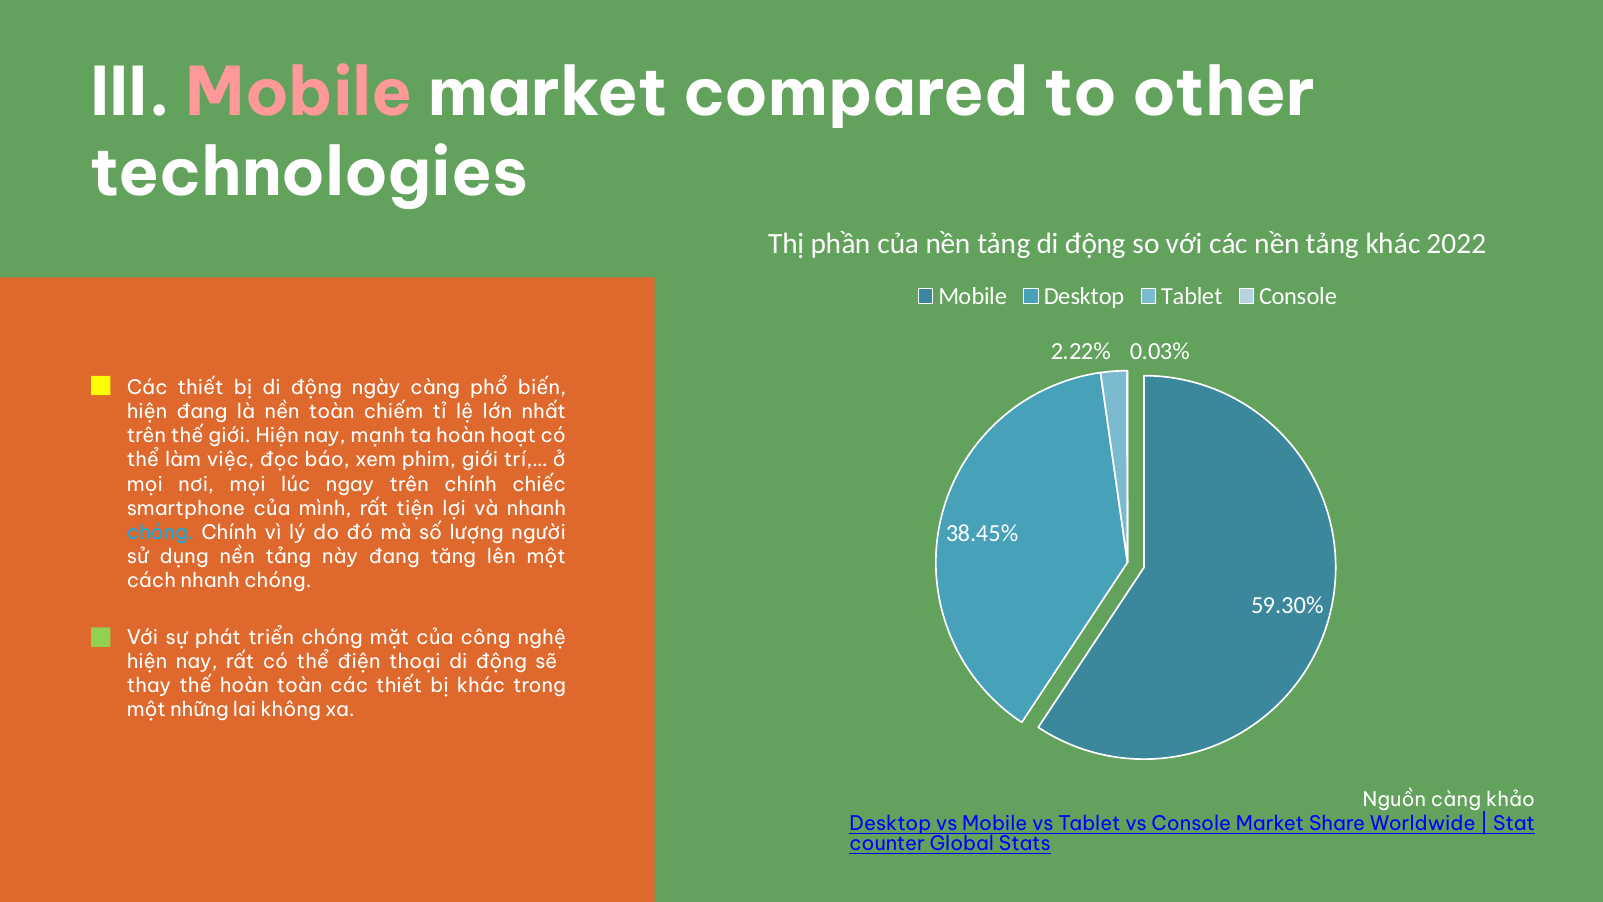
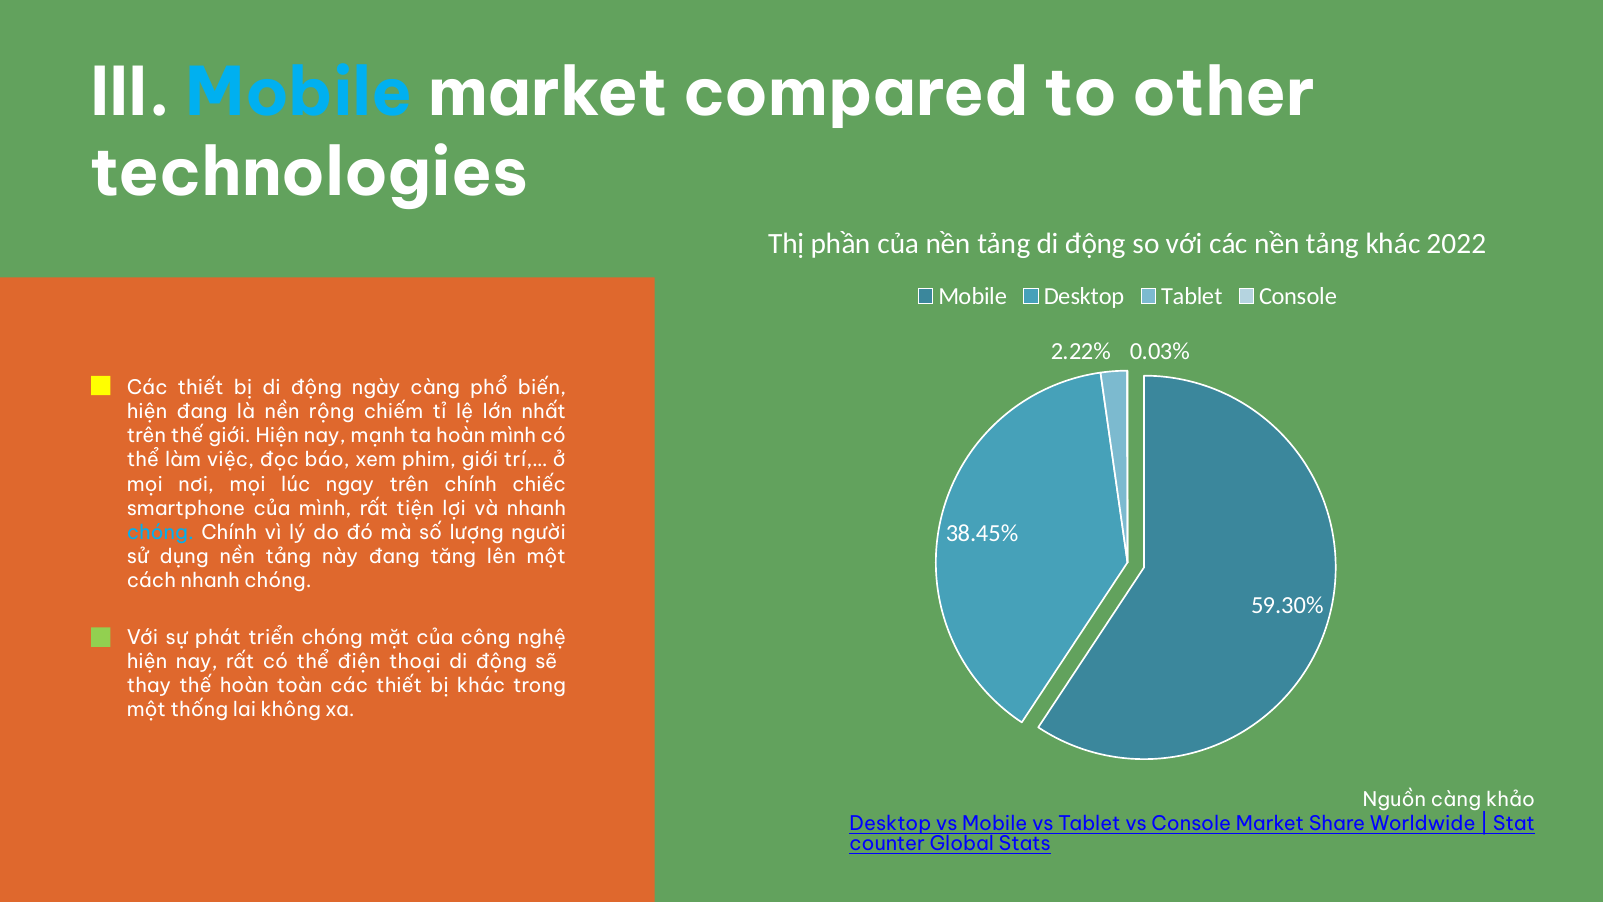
Mobile colour: pink -> light blue (300, 93)
nền toàn: toàn -> rộng (332, 412)
hoàn hoạt: hoạt -> mình (513, 436)
những: những -> thống (199, 710)
